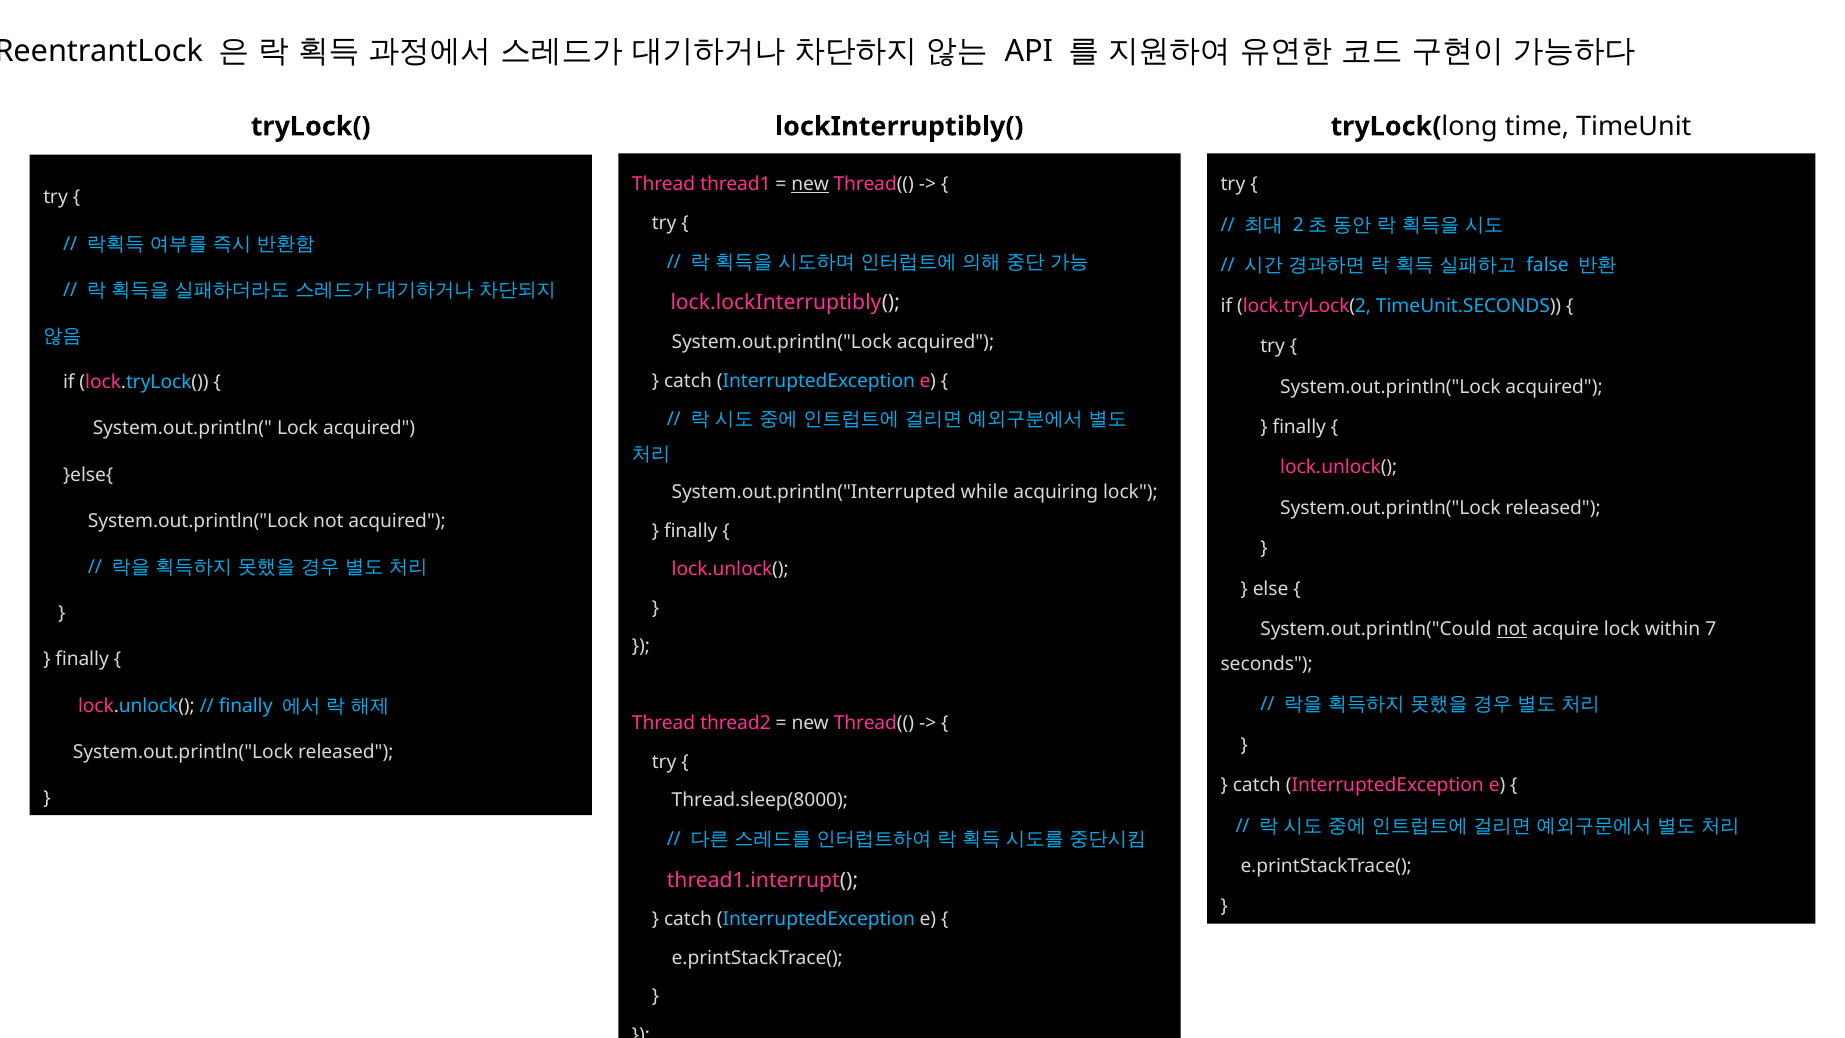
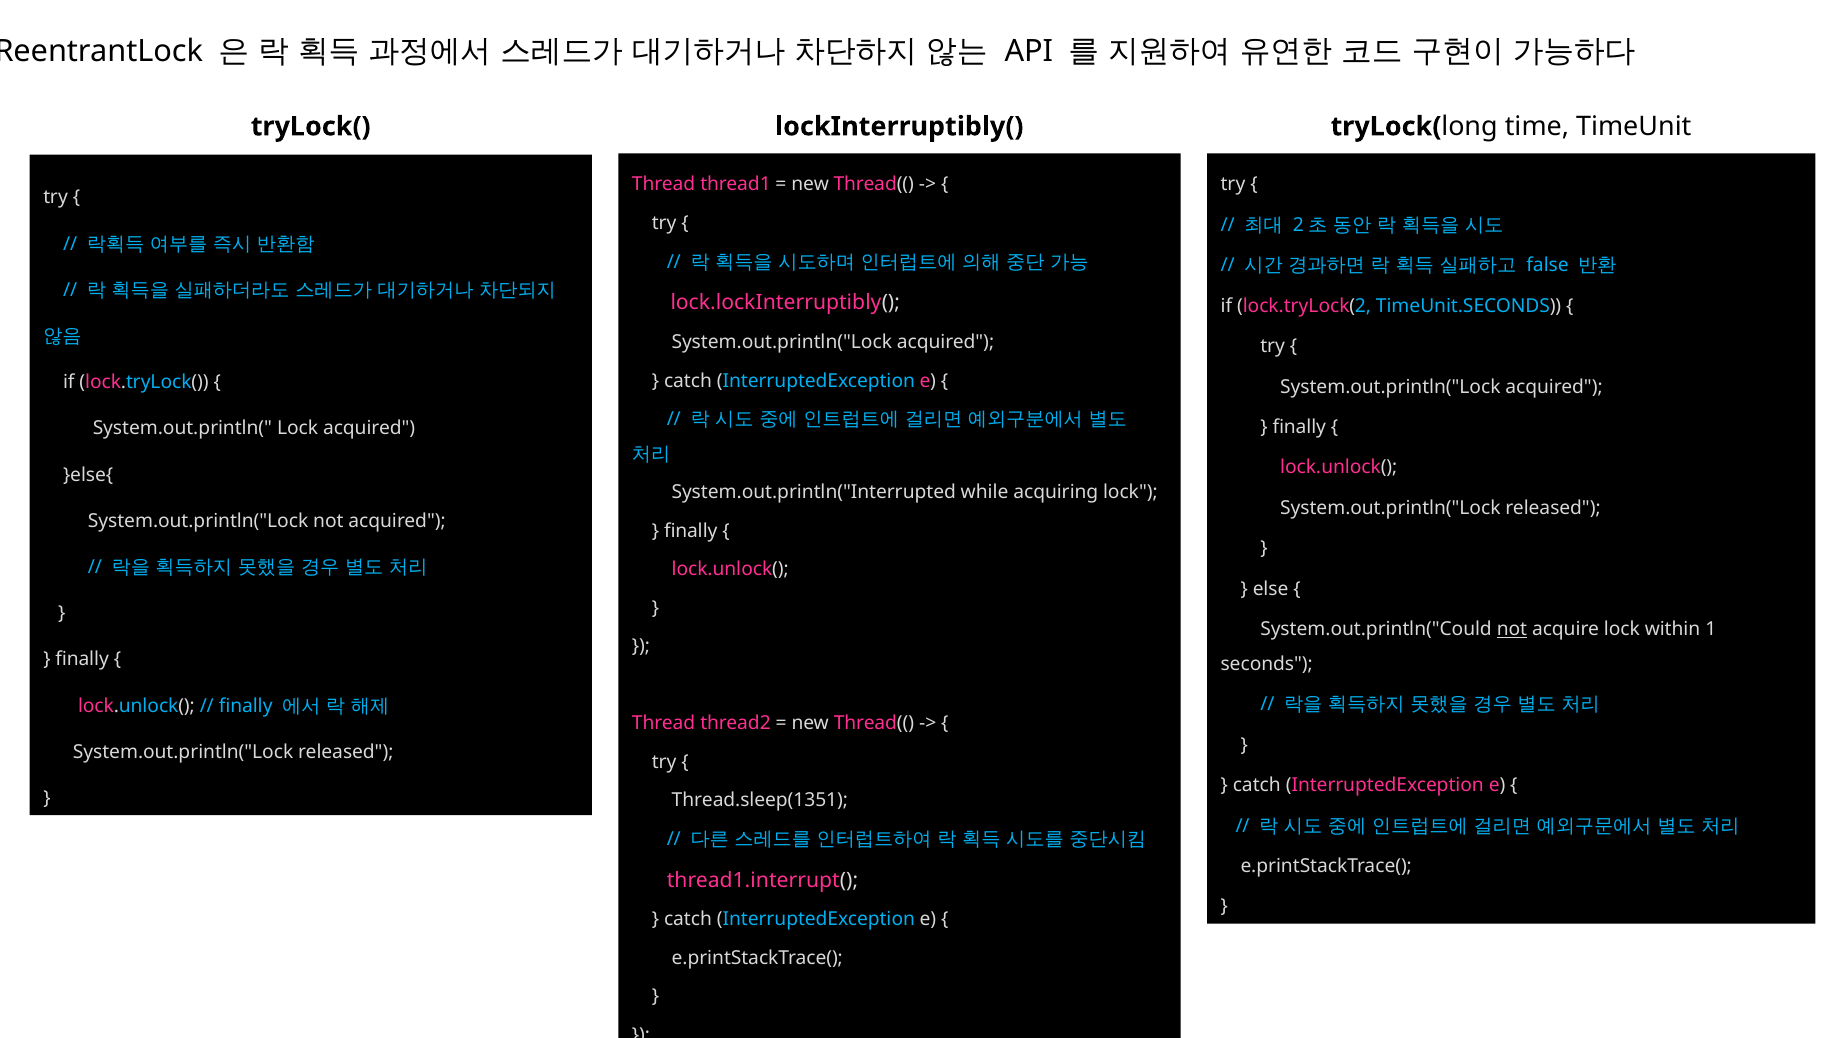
new underline: present -> none (810, 185)
7: 7 -> 1 (1711, 629)
Thread.sleep(8000: Thread.sleep(8000 -> Thread.sleep(1351 (760, 800)
